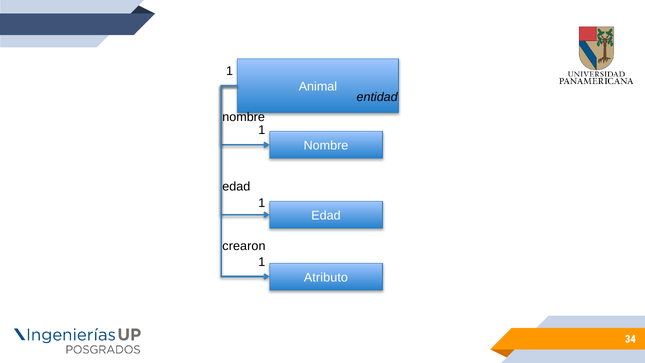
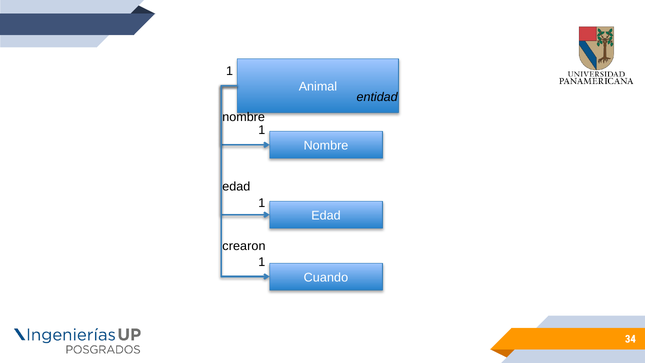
Atributo: Atributo -> Cuando (326, 277)
